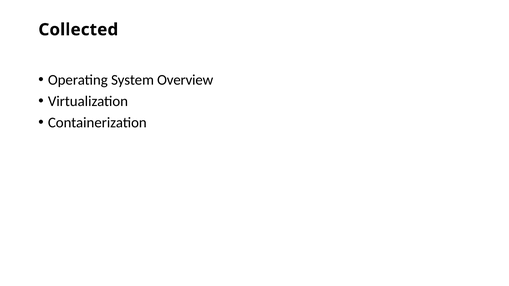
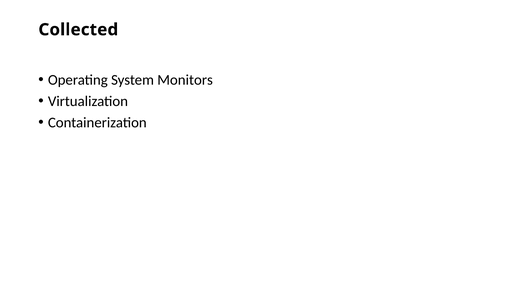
Overview: Overview -> Monitors (185, 80)
